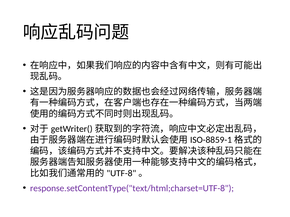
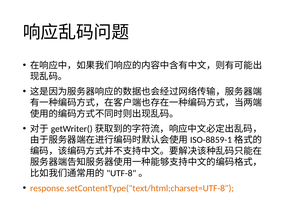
response.setContentType("text/html;charset=UTF-8 colour: purple -> orange (132, 189)
